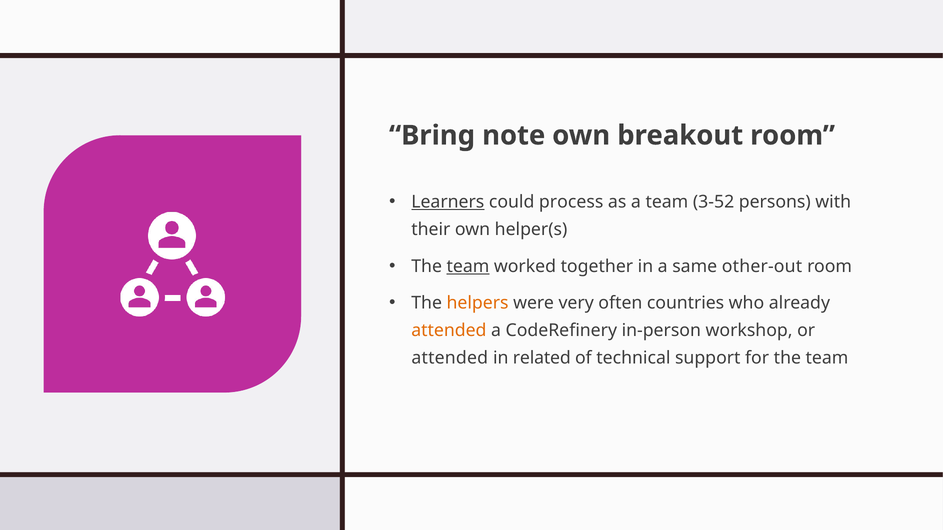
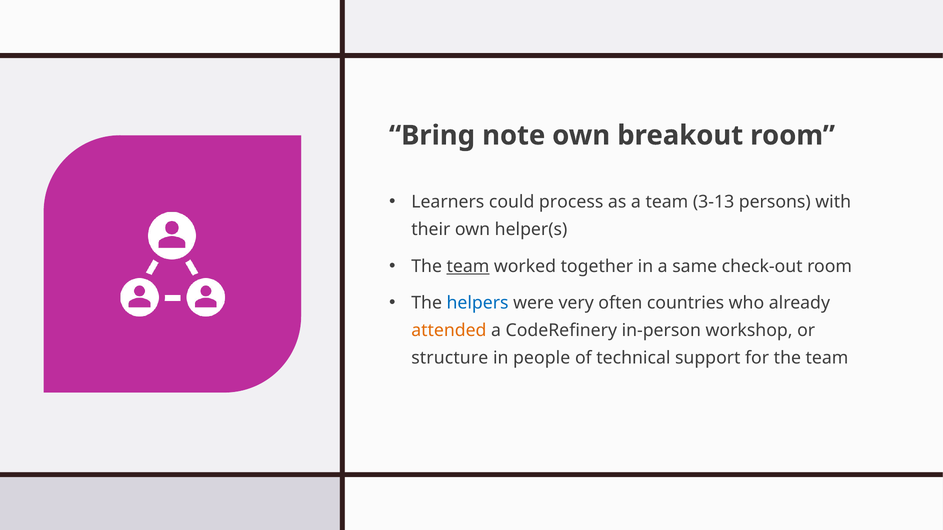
Learners underline: present -> none (448, 202)
3-52: 3-52 -> 3-13 (714, 202)
other-out: other-out -> check-out (762, 266)
helpers colour: orange -> blue (478, 303)
attended: attended -> structure (450, 358)
related: related -> people (542, 358)
